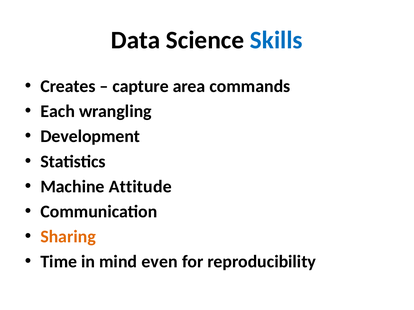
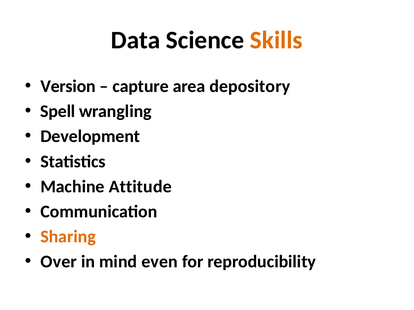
Skills colour: blue -> orange (276, 40)
Creates: Creates -> Version (68, 86)
commands: commands -> depository (250, 86)
Each: Each -> Spell (58, 112)
Time: Time -> Over (59, 262)
